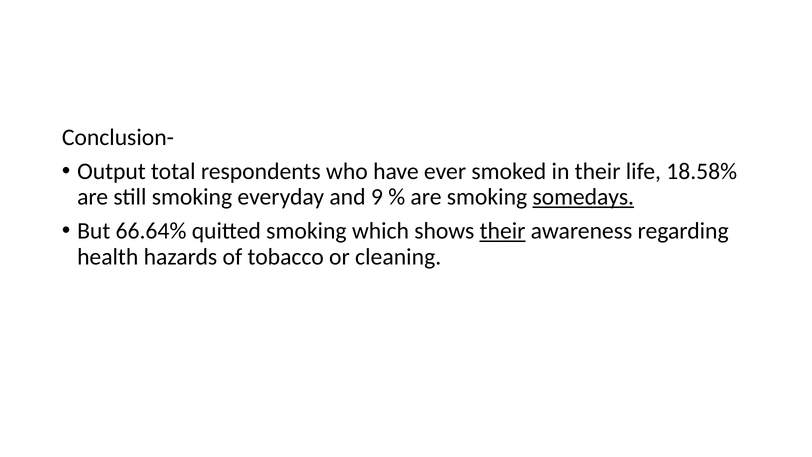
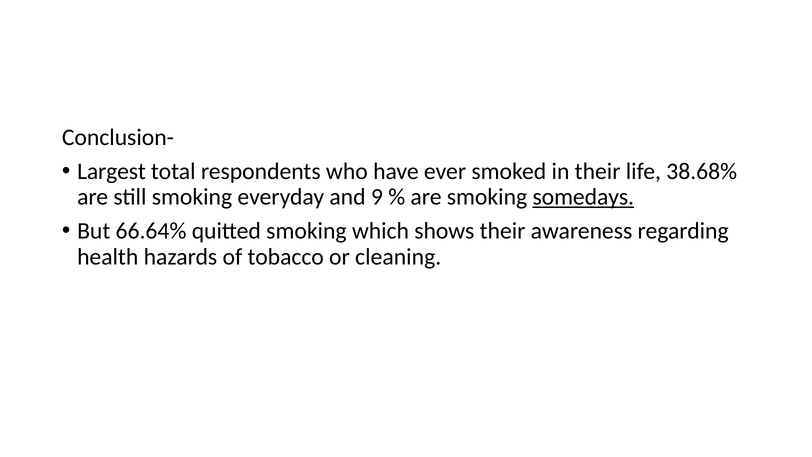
Output: Output -> Largest (111, 171)
18.58%: 18.58% -> 38.68% (702, 171)
their underline: present -> none (503, 231)
